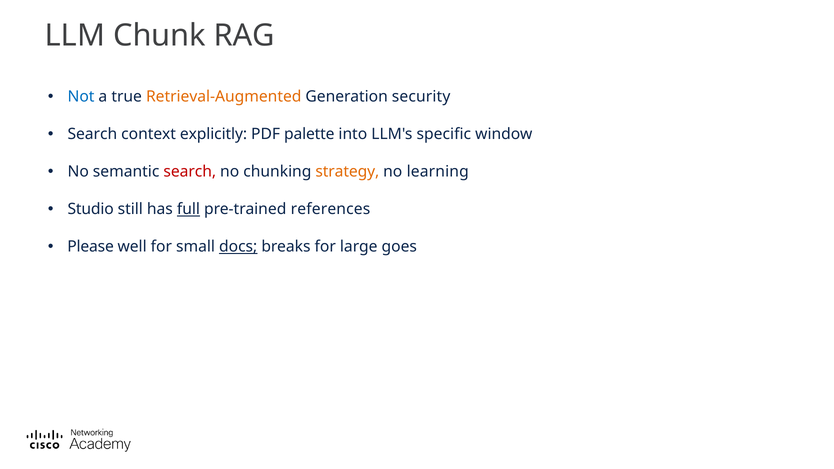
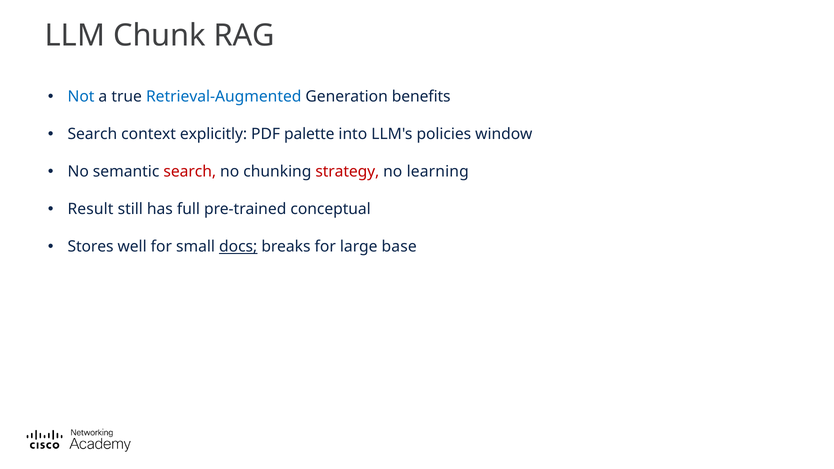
Retrieval-Augmented colour: orange -> blue (224, 97)
security: security -> benefits (421, 97)
specific: specific -> policies (444, 134)
strategy colour: orange -> red (347, 172)
Studio: Studio -> Result (90, 209)
full underline: present -> none (188, 209)
references: references -> conceptual (331, 209)
Please: Please -> Stores (91, 247)
goes: goes -> base (399, 247)
